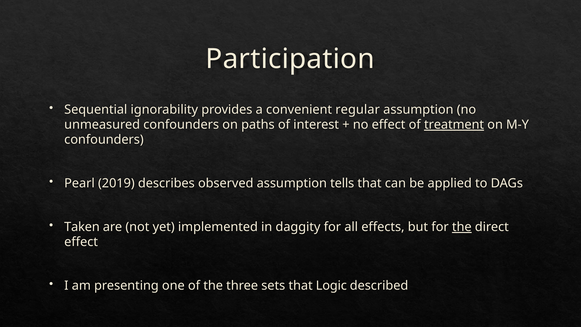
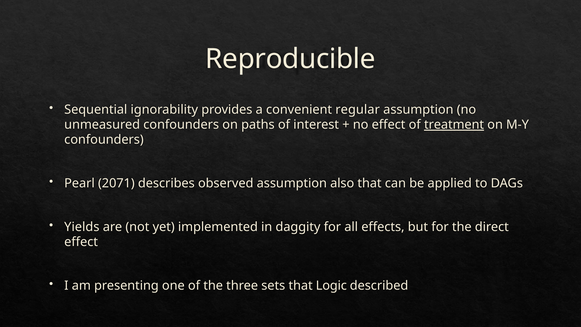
Participation: Participation -> Reproducible (290, 59)
2019: 2019 -> 2071 (116, 183)
tells: tells -> also (342, 183)
Taken: Taken -> Yields (82, 227)
the underline: present -> none (462, 227)
